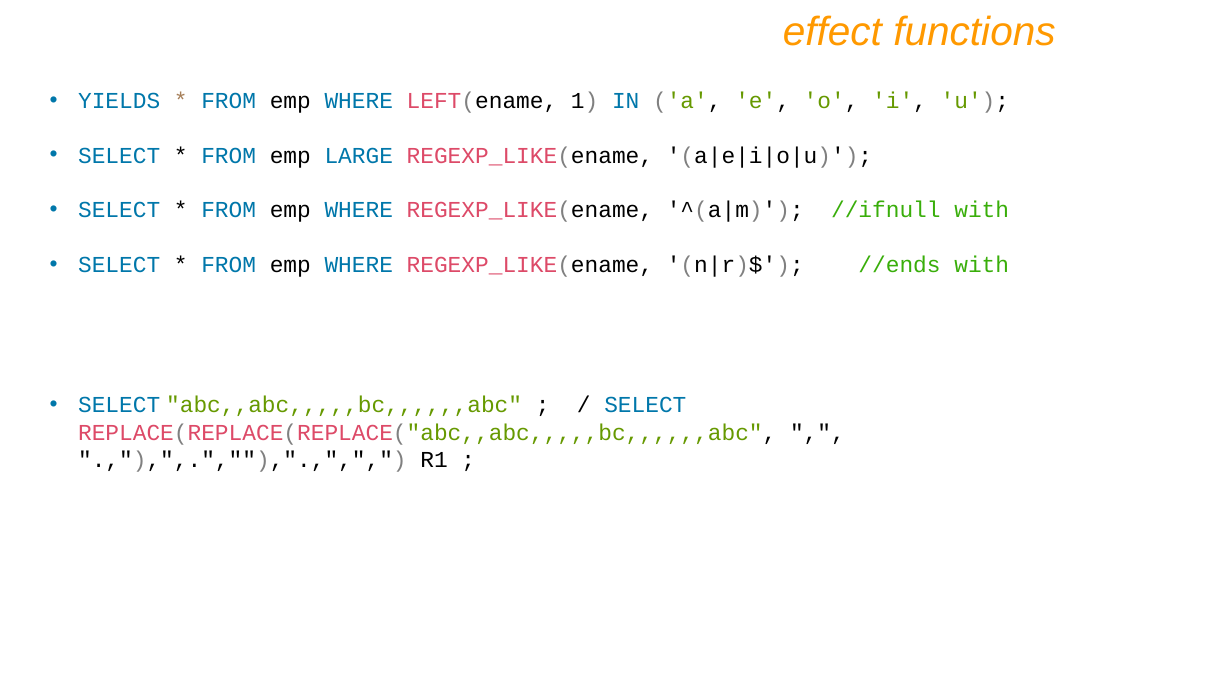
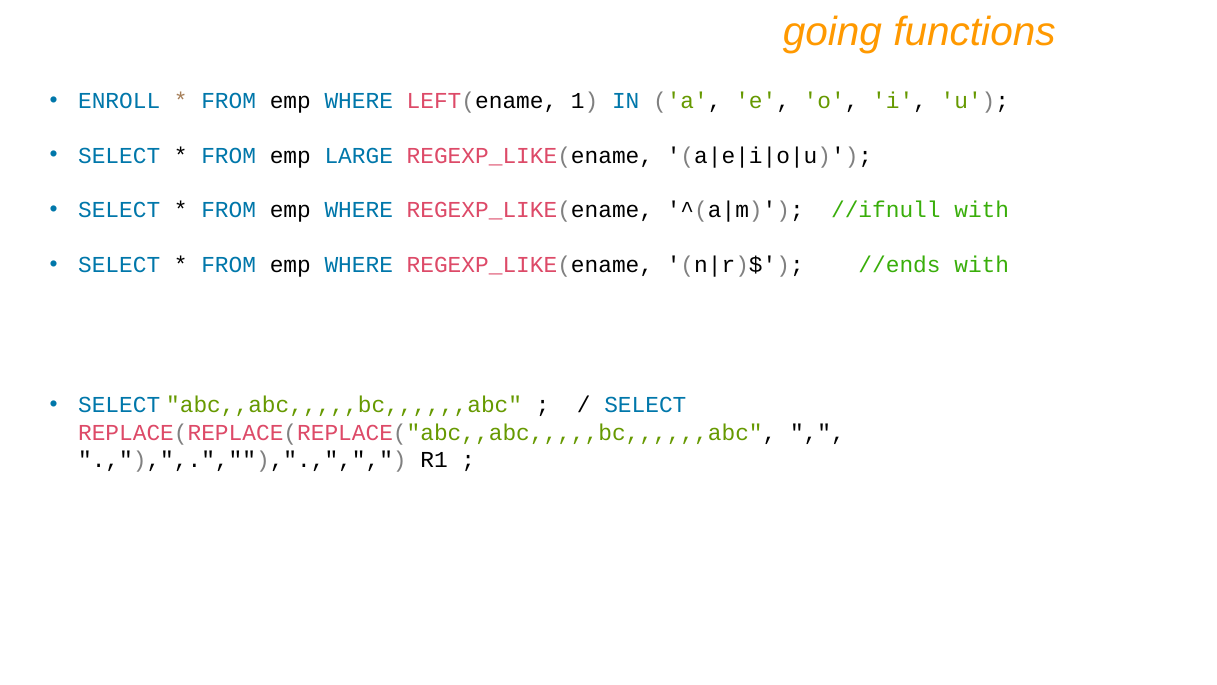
effect: effect -> going (832, 32)
YIELDS: YIELDS -> ENROLL (119, 101)
